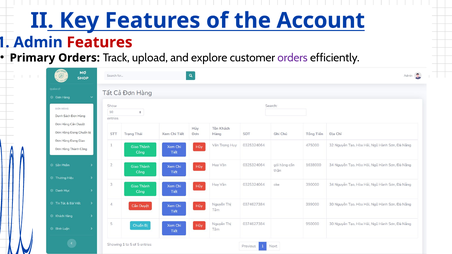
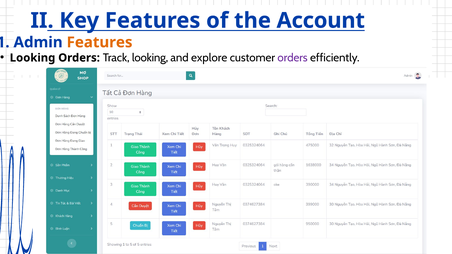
Features colour: red -> orange (100, 42)
Primary: Primary -> Looking (33, 58)
Track upload: upload -> looking (150, 58)
